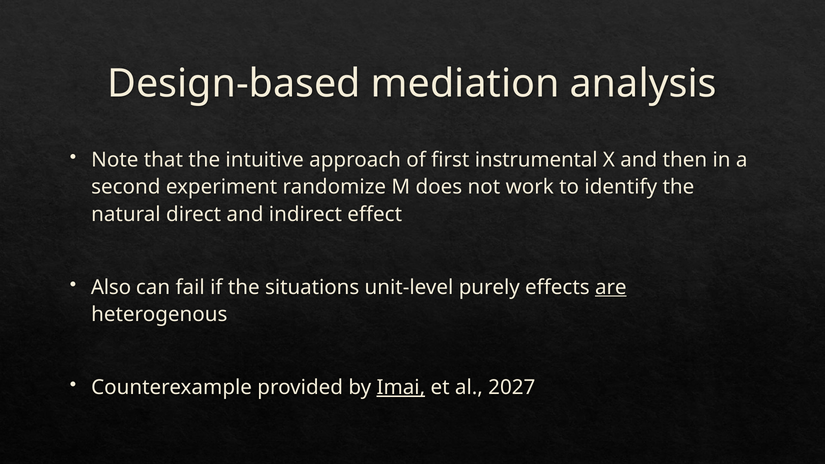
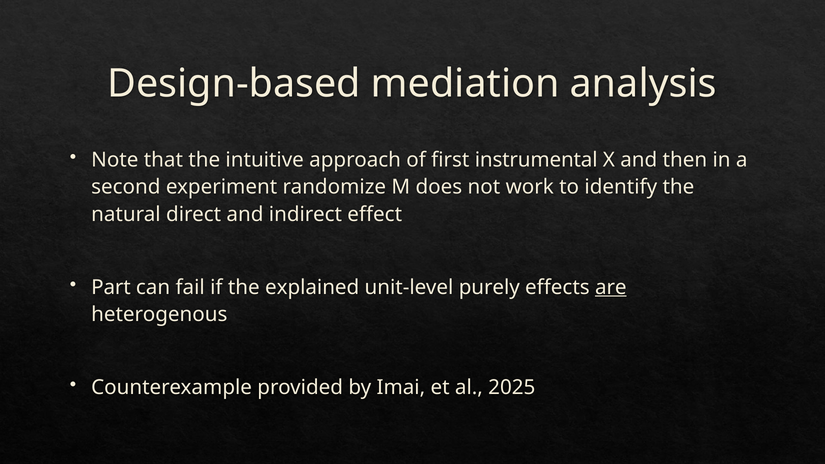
Also: Also -> Part (111, 287)
situations: situations -> explained (312, 287)
Imai underline: present -> none (401, 387)
2027: 2027 -> 2025 (512, 387)
